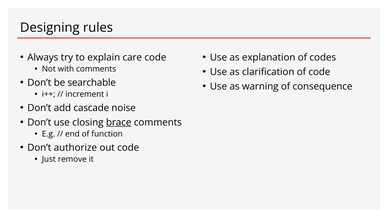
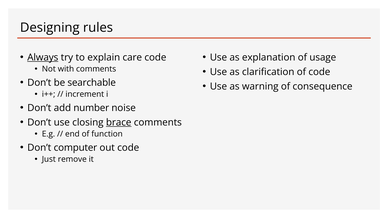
Always underline: none -> present (43, 57)
codes: codes -> usage (323, 57)
cascade: cascade -> number (91, 108)
authorize: authorize -> computer (75, 148)
